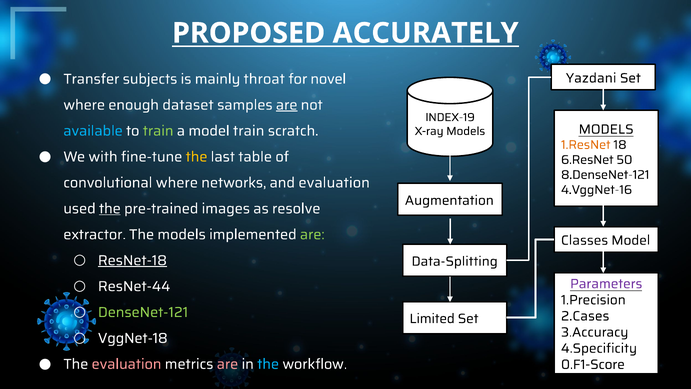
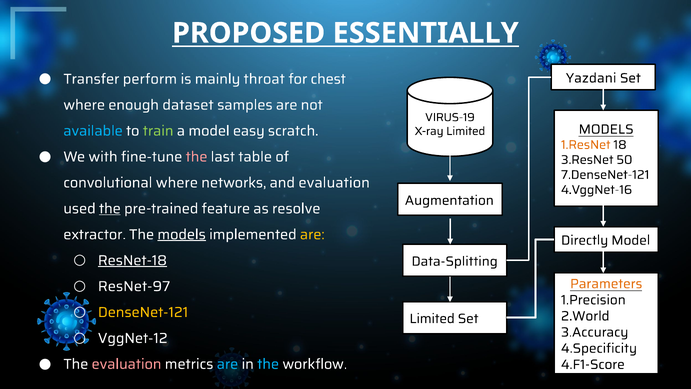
ACCURATELY: ACCURATELY -> ESSENTIALLY (426, 33)
subjects: subjects -> perform (150, 79)
novel: novel -> chest (328, 79)
are underline: present -> none (287, 105)
INDEX-19: INDEX-19 -> VIRUS-19 (450, 117)
model train: train -> easy (249, 131)
X-ray Models: Models -> Limited (466, 131)
the colour: yellow -> pink (197, 157)
6.ResNet: 6.ResNet -> 3.ResNet (587, 160)
8.DenseNet-121: 8.DenseNet-121 -> 7.DenseNet-121 (605, 175)
images: images -> feature (226, 208)
models underline: none -> present (182, 234)
are colour: light green -> yellow (312, 234)
Classes: Classes -> Directly (585, 240)
ResNet-44: ResNet-44 -> ResNet-97 (134, 286)
Parameters colour: purple -> orange (606, 284)
DenseNet-121 colour: light green -> yellow (143, 312)
2.Cases: 2.Cases -> 2.World (585, 316)
VggNet-18: VggNet-18 -> VggNet-12 (133, 338)
are colour: pink -> light blue (227, 364)
0.F1-Score: 0.F1-Score -> 4.F1-Score (593, 364)
